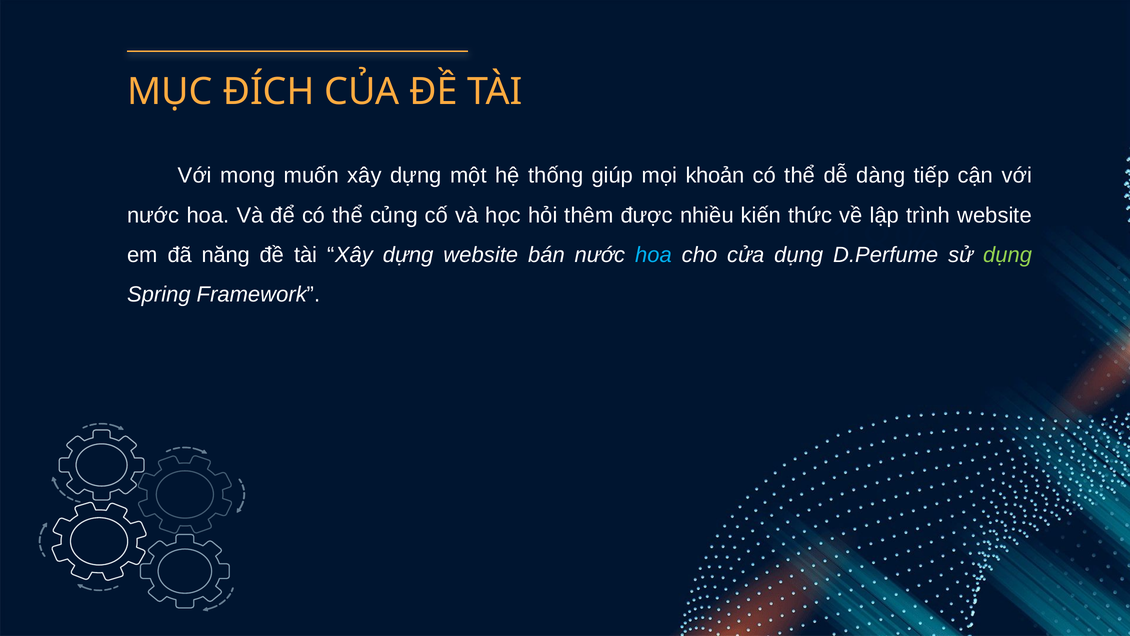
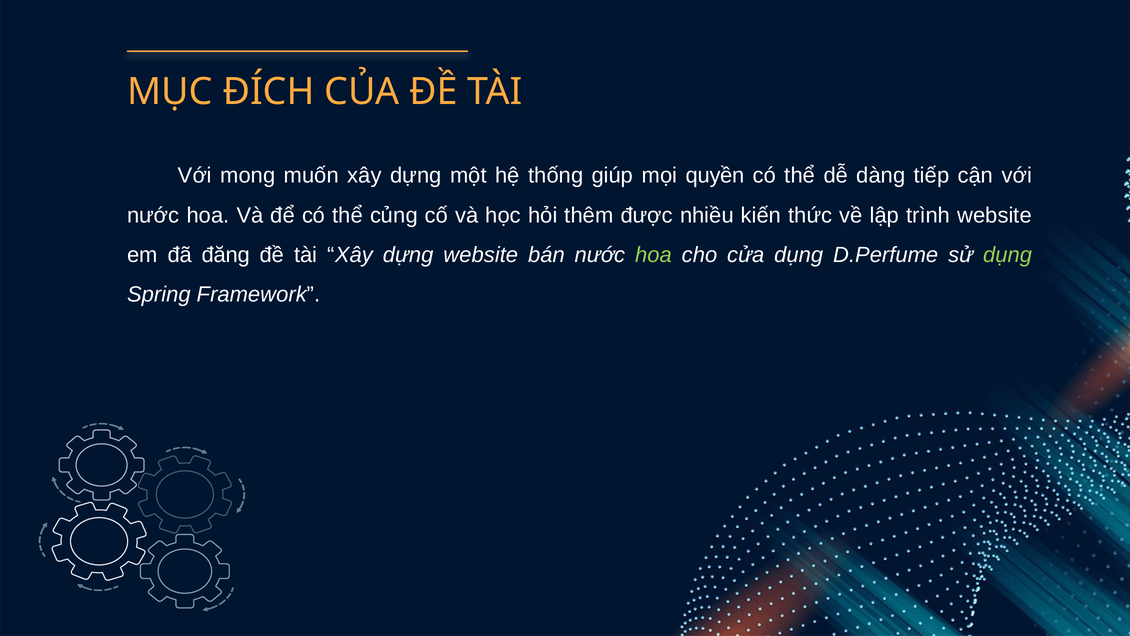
khoản: khoản -> quyền (715, 176)
năng: năng -> đăng (226, 255)
hoa colour: light blue -> light green (653, 255)
